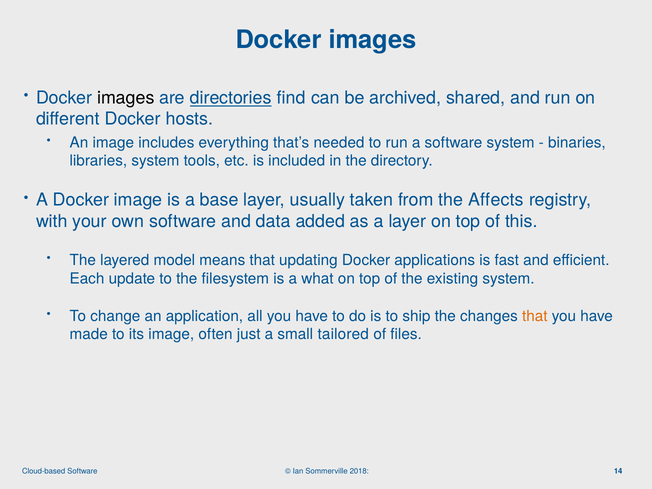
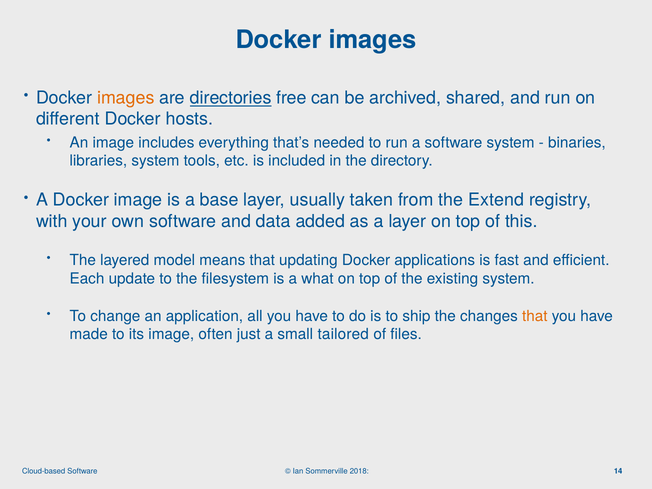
images colour: black -> orange (126, 98)
find: find -> free (291, 98)
Affects: Affects -> Extend (496, 200)
